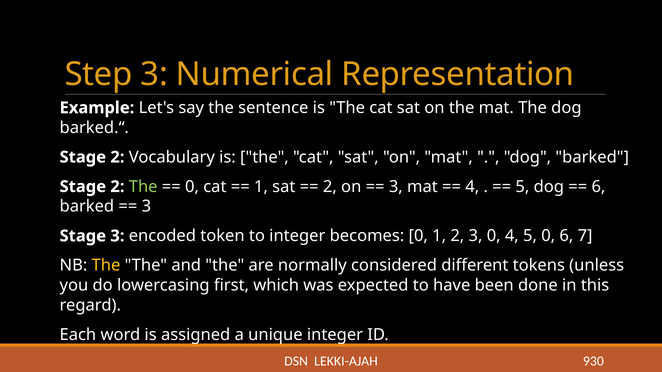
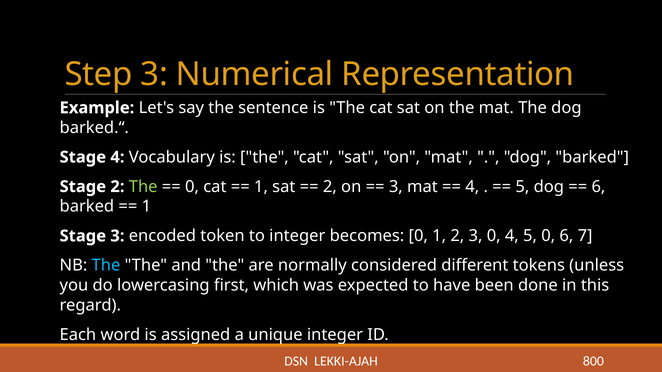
2: 2 -> 4 (117, 157)
3: 3 -> 1 (146, 207)
The colour: yellow -> light blue (106, 266)
930: 930 -> 800 (593, 361)
